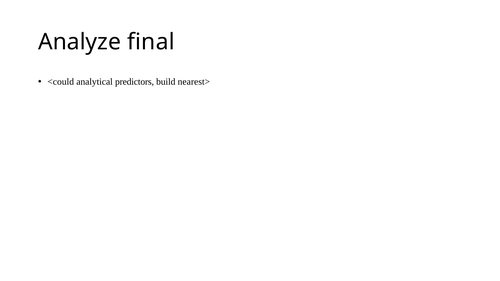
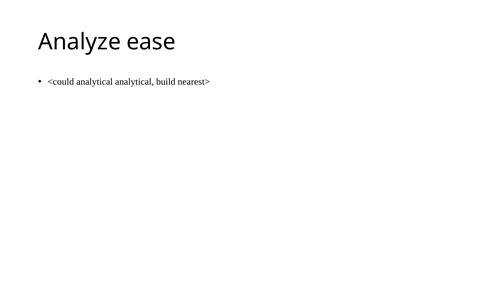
final: final -> ease (151, 42)
analytical predictors: predictors -> analytical (134, 82)
